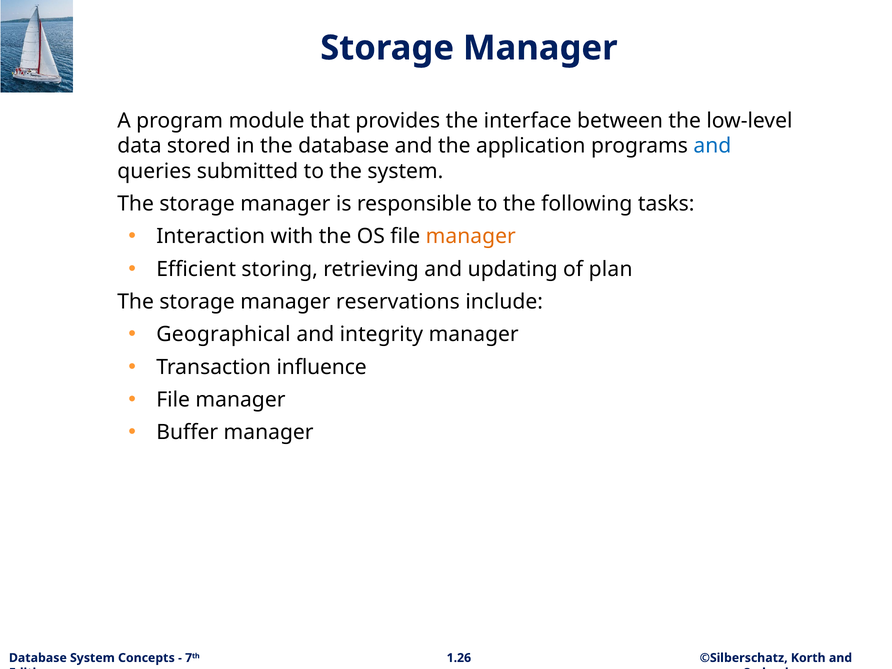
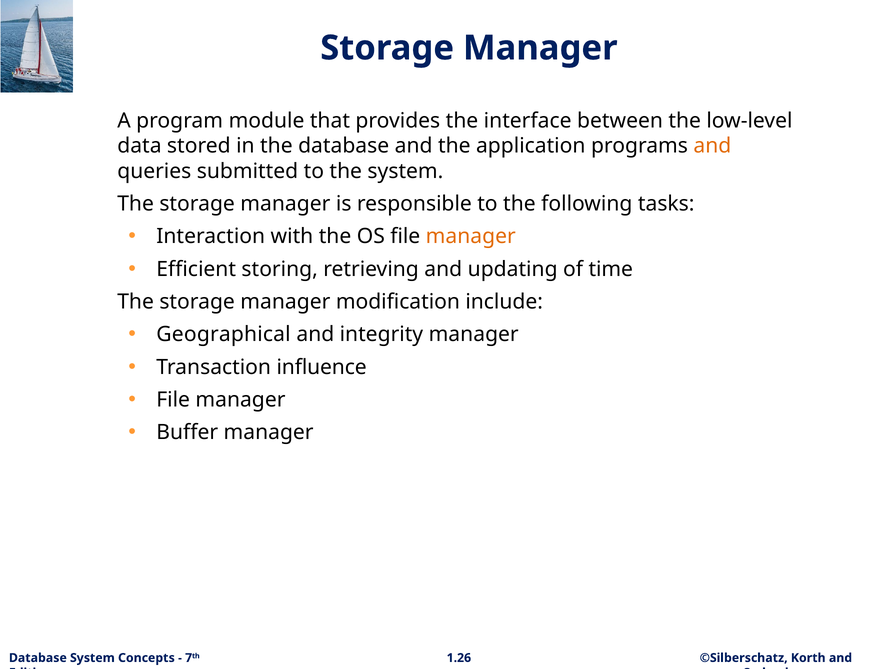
and colour: blue -> orange (712, 146)
plan: plan -> time (611, 269)
reservations: reservations -> modification (398, 302)
